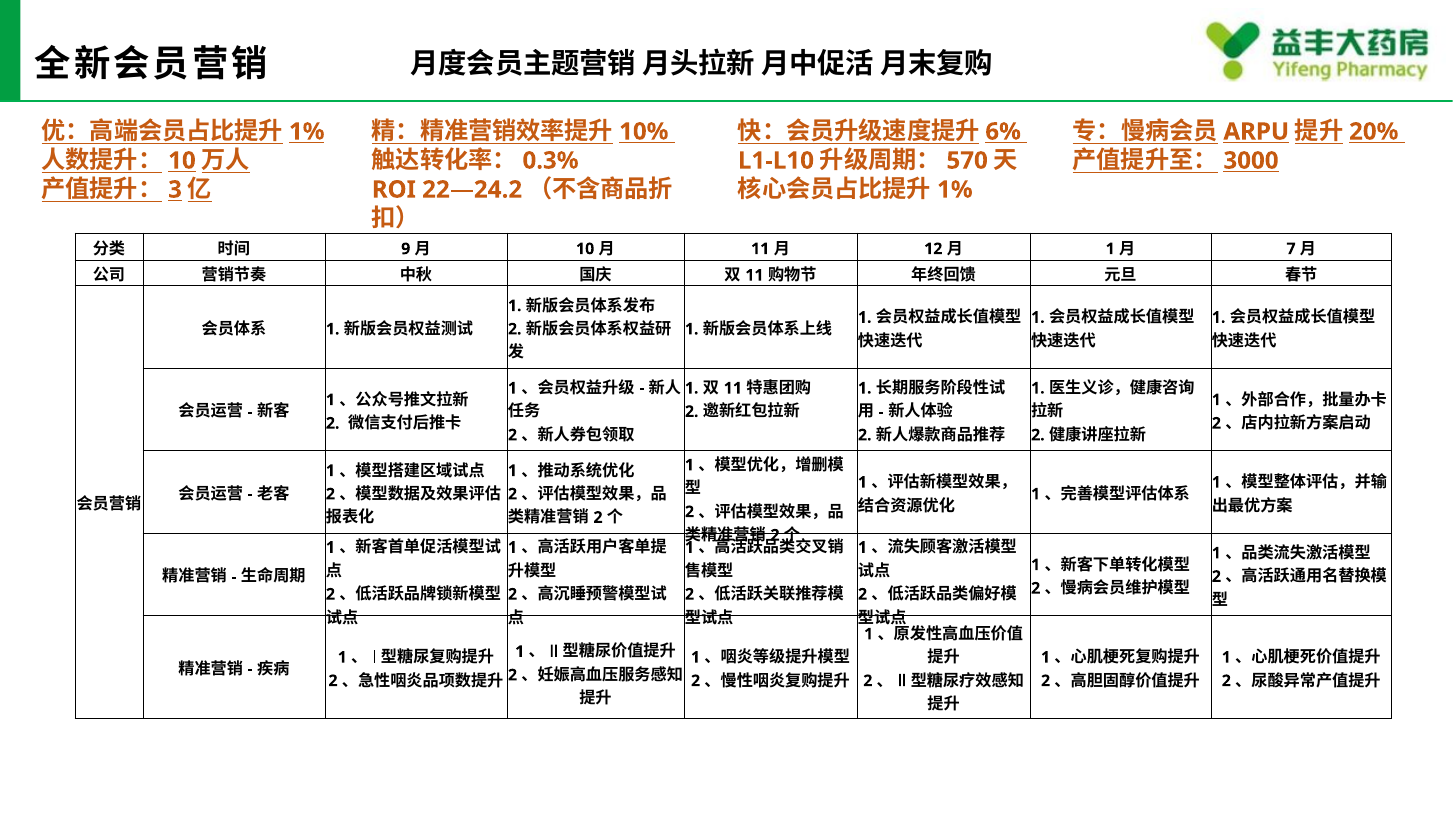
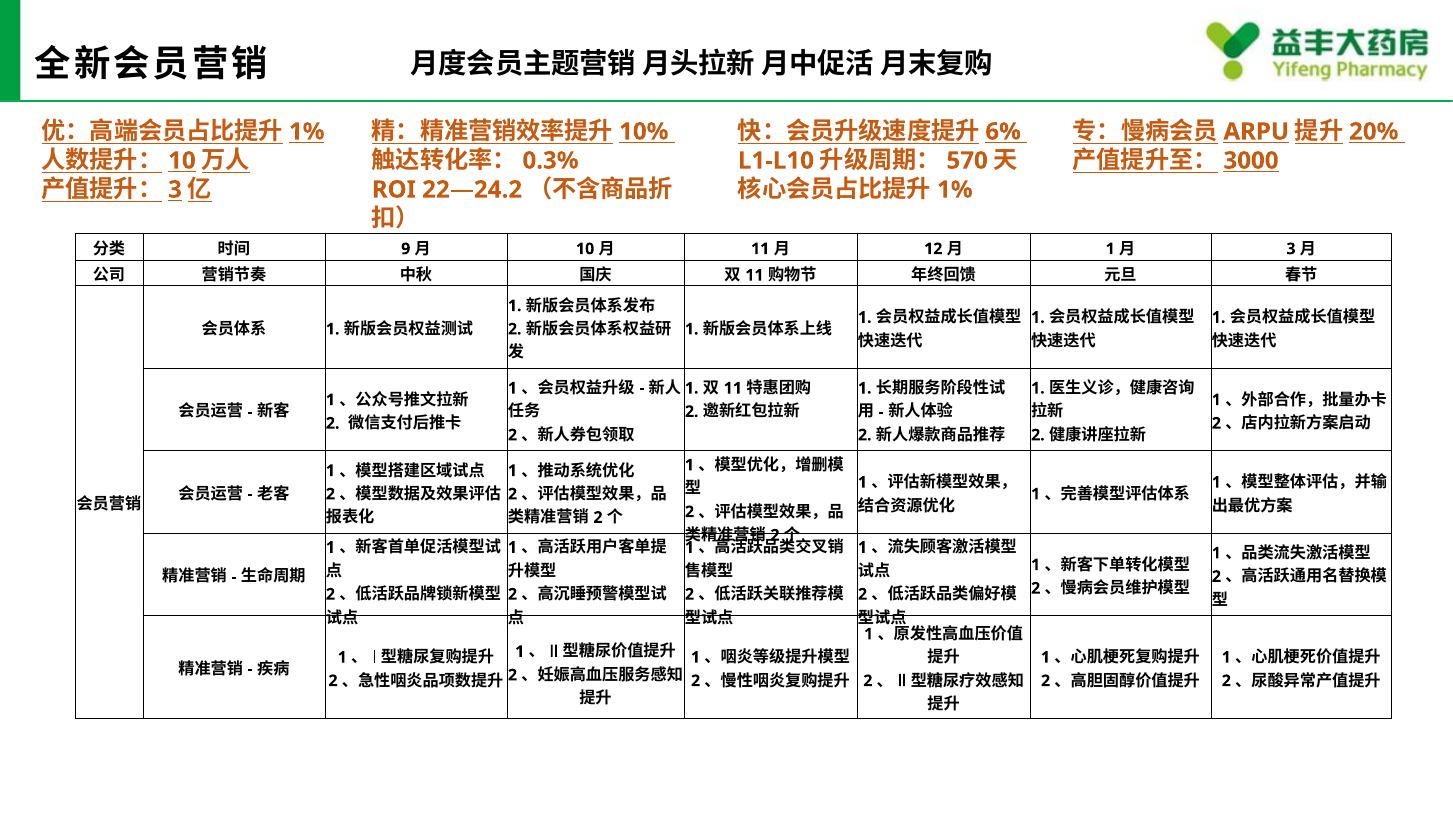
7: 7 -> 3 (1291, 249)
